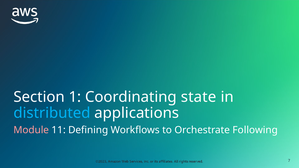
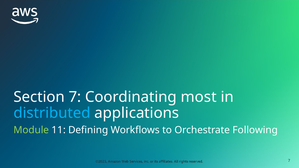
Section 1: 1 -> 7 (75, 97)
state: state -> most (199, 97)
Module colour: pink -> light green (31, 130)
